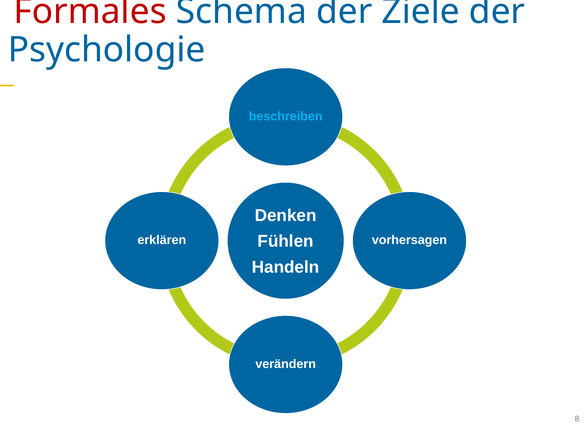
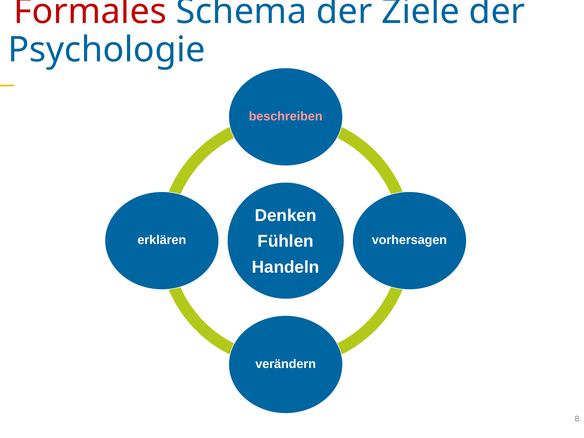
beschreiben colour: light blue -> pink (286, 116)
